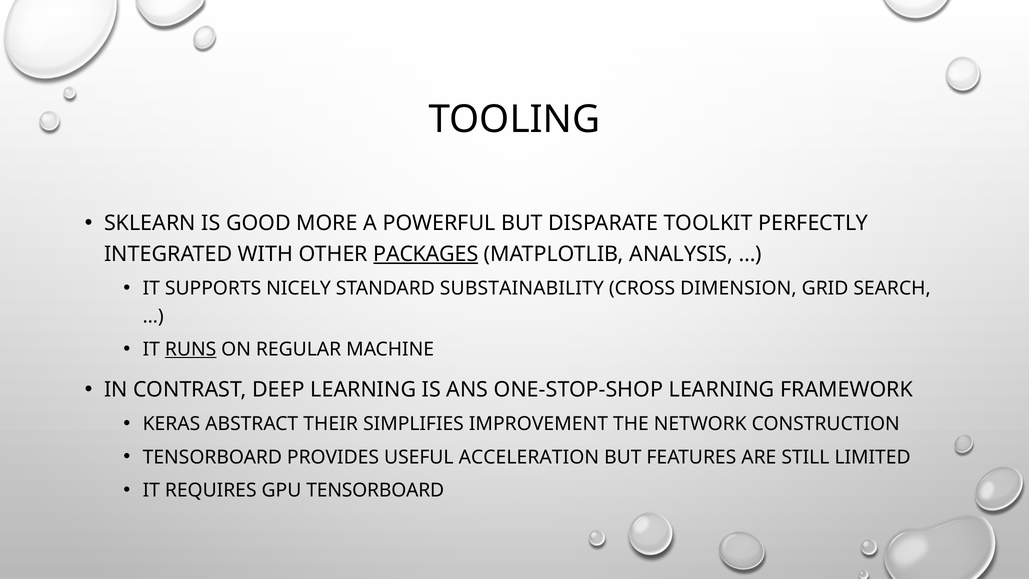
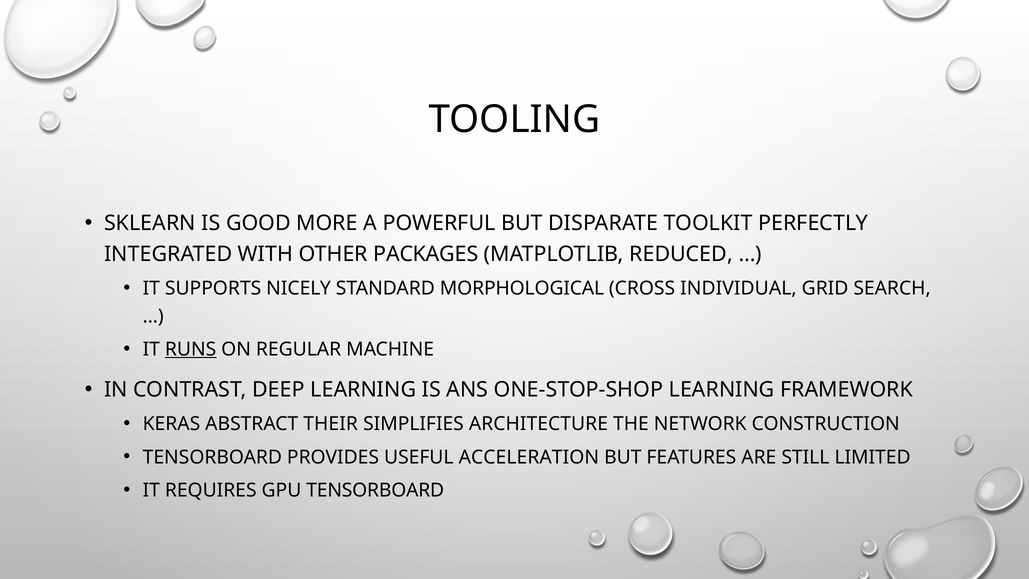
PACKAGES underline: present -> none (426, 254)
ANALYSIS: ANALYSIS -> REDUCED (681, 254)
SUBSTAINABILITY: SUBSTAINABILITY -> MORPHOLOGICAL (522, 288)
DIMENSION: DIMENSION -> INDIVIDUAL (738, 288)
IMPROVEMENT: IMPROVEMENT -> ARCHITECTURE (538, 424)
